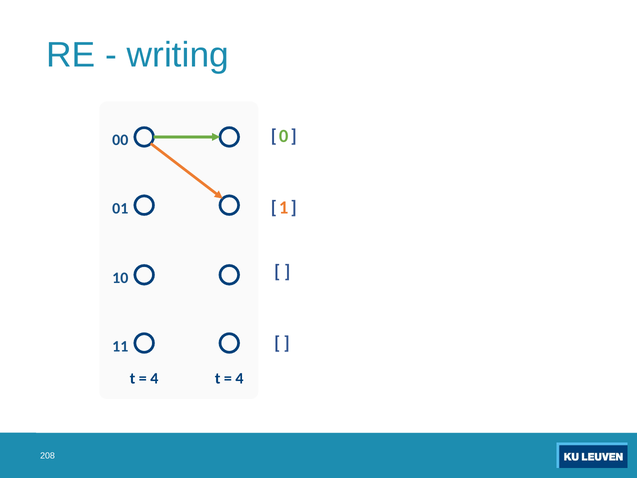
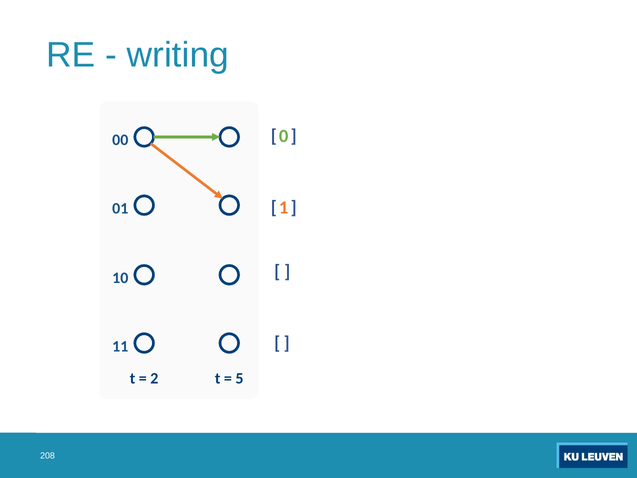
4: 4 -> 2 (154, 378)
4: 4 -> 5 (239, 378)
